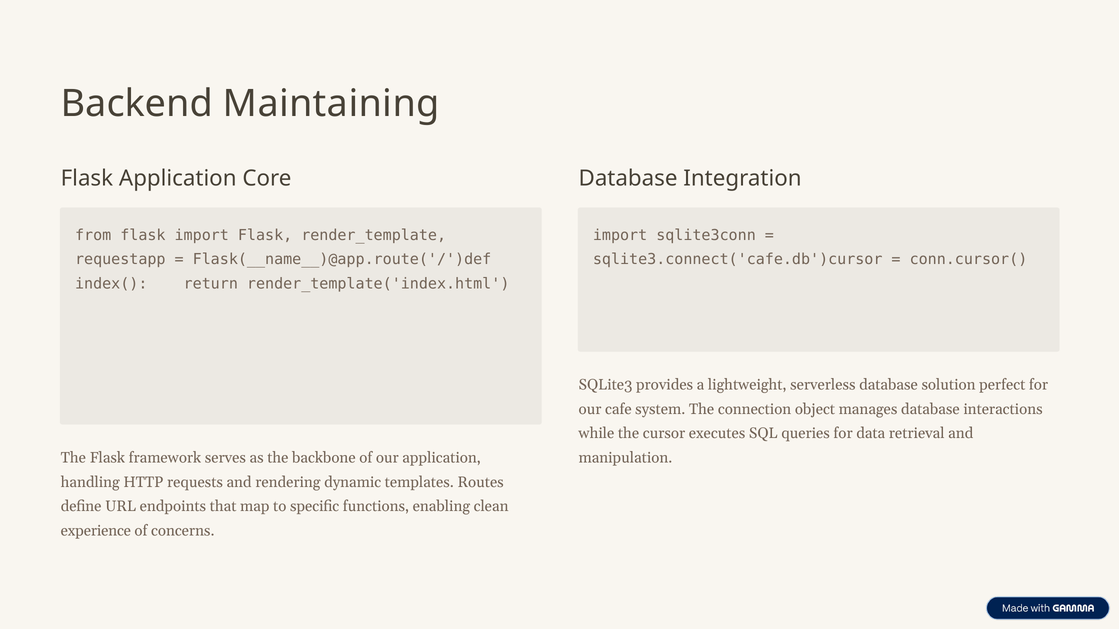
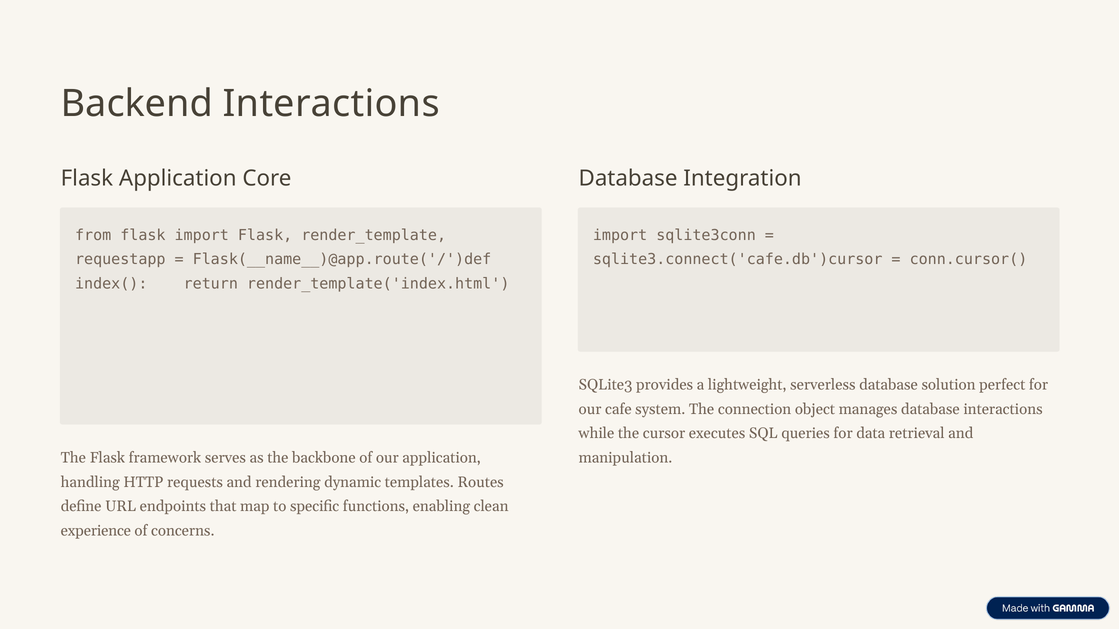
Backend Maintaining: Maintaining -> Interactions (331, 104)
